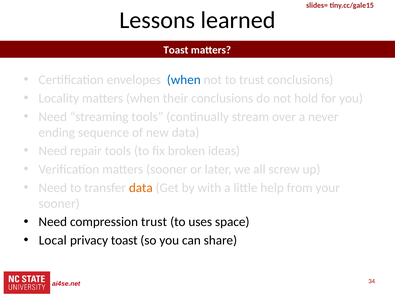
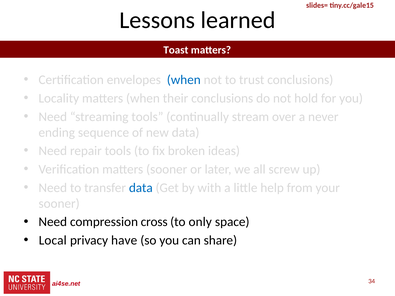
data colour: orange -> blue (141, 188)
compression trust: trust -> cross (154, 222)
uses: uses -> only (200, 222)
privacy toast: toast -> have (124, 241)
